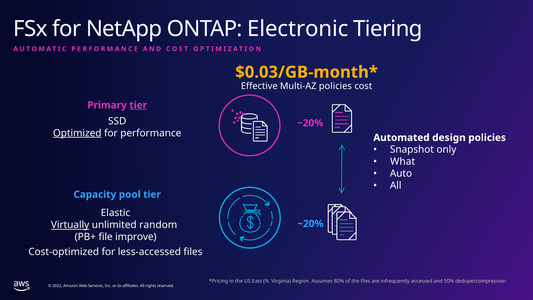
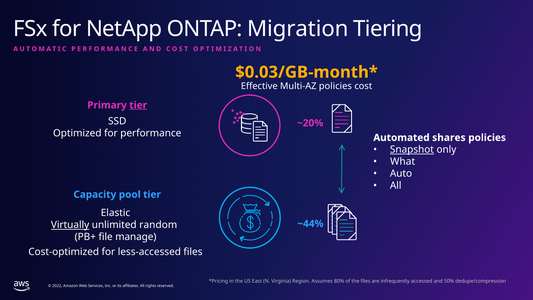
Electronic: Electronic -> Migration (298, 29)
Optimized underline: present -> none (77, 133)
design: design -> shares (449, 138)
Snapshot underline: none -> present (412, 150)
~20%: ~20% -> ~44% (310, 224)
improve: improve -> manage (136, 237)
